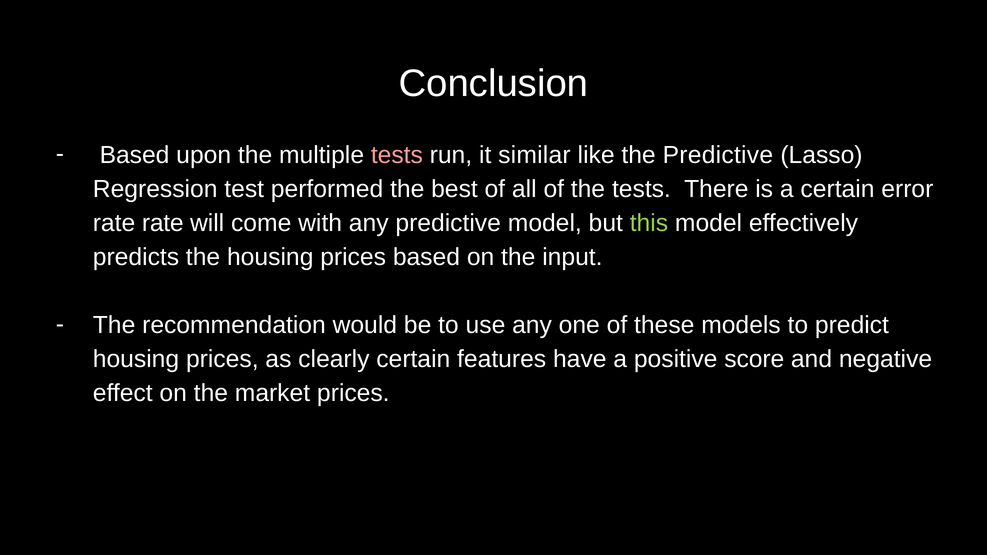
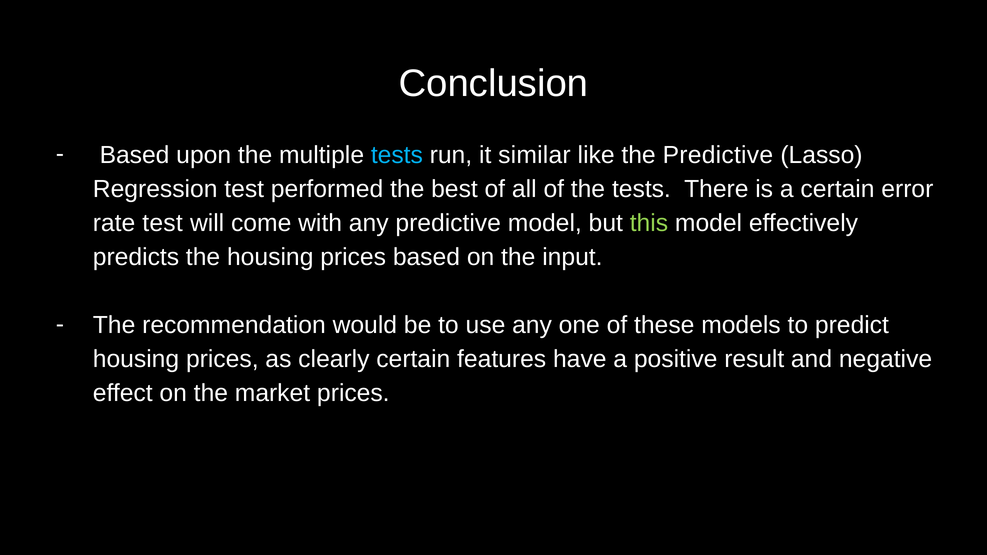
tests colour: pink -> light blue (397, 155)
rate rate: rate -> test (163, 223)
score: score -> result (754, 359)
